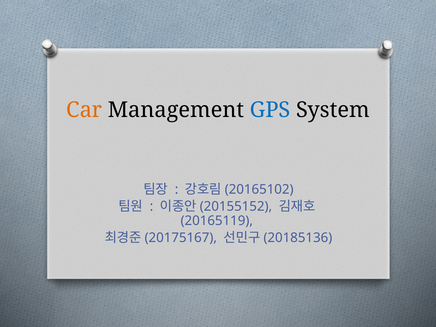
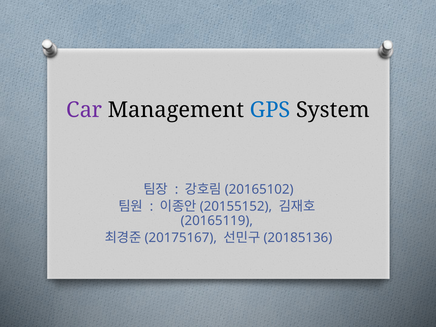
Car colour: orange -> purple (84, 110)
